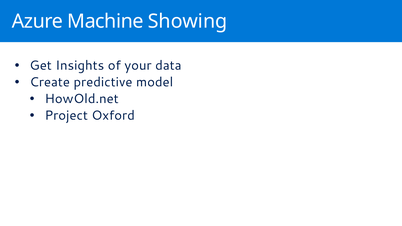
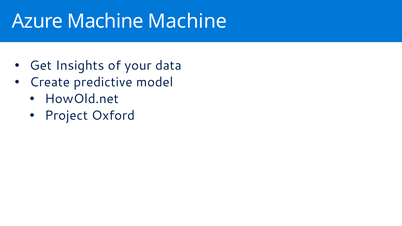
Machine Showing: Showing -> Machine (187, 22)
